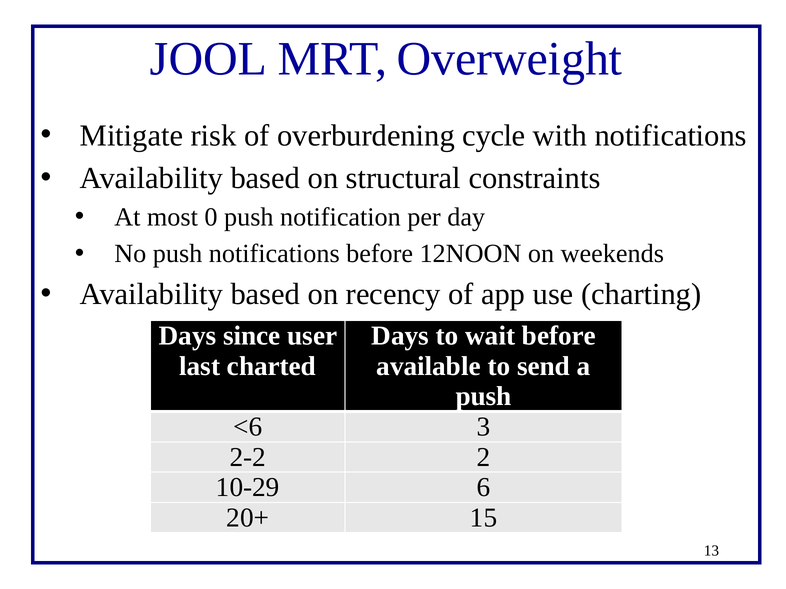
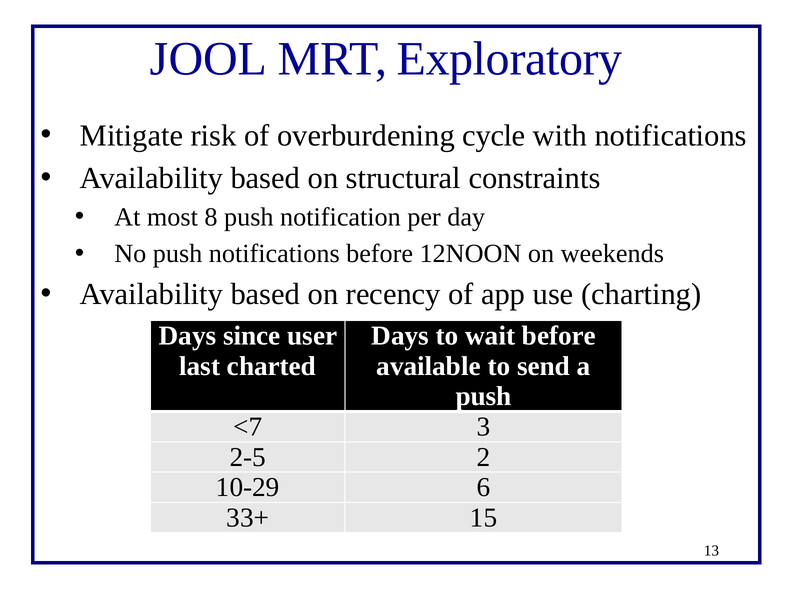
Overweight: Overweight -> Exploratory (510, 59)
0: 0 -> 8 (211, 217)
<6: <6 -> <7 (248, 427)
2-2: 2-2 -> 2-5 (248, 457)
20+: 20+ -> 33+ (248, 518)
